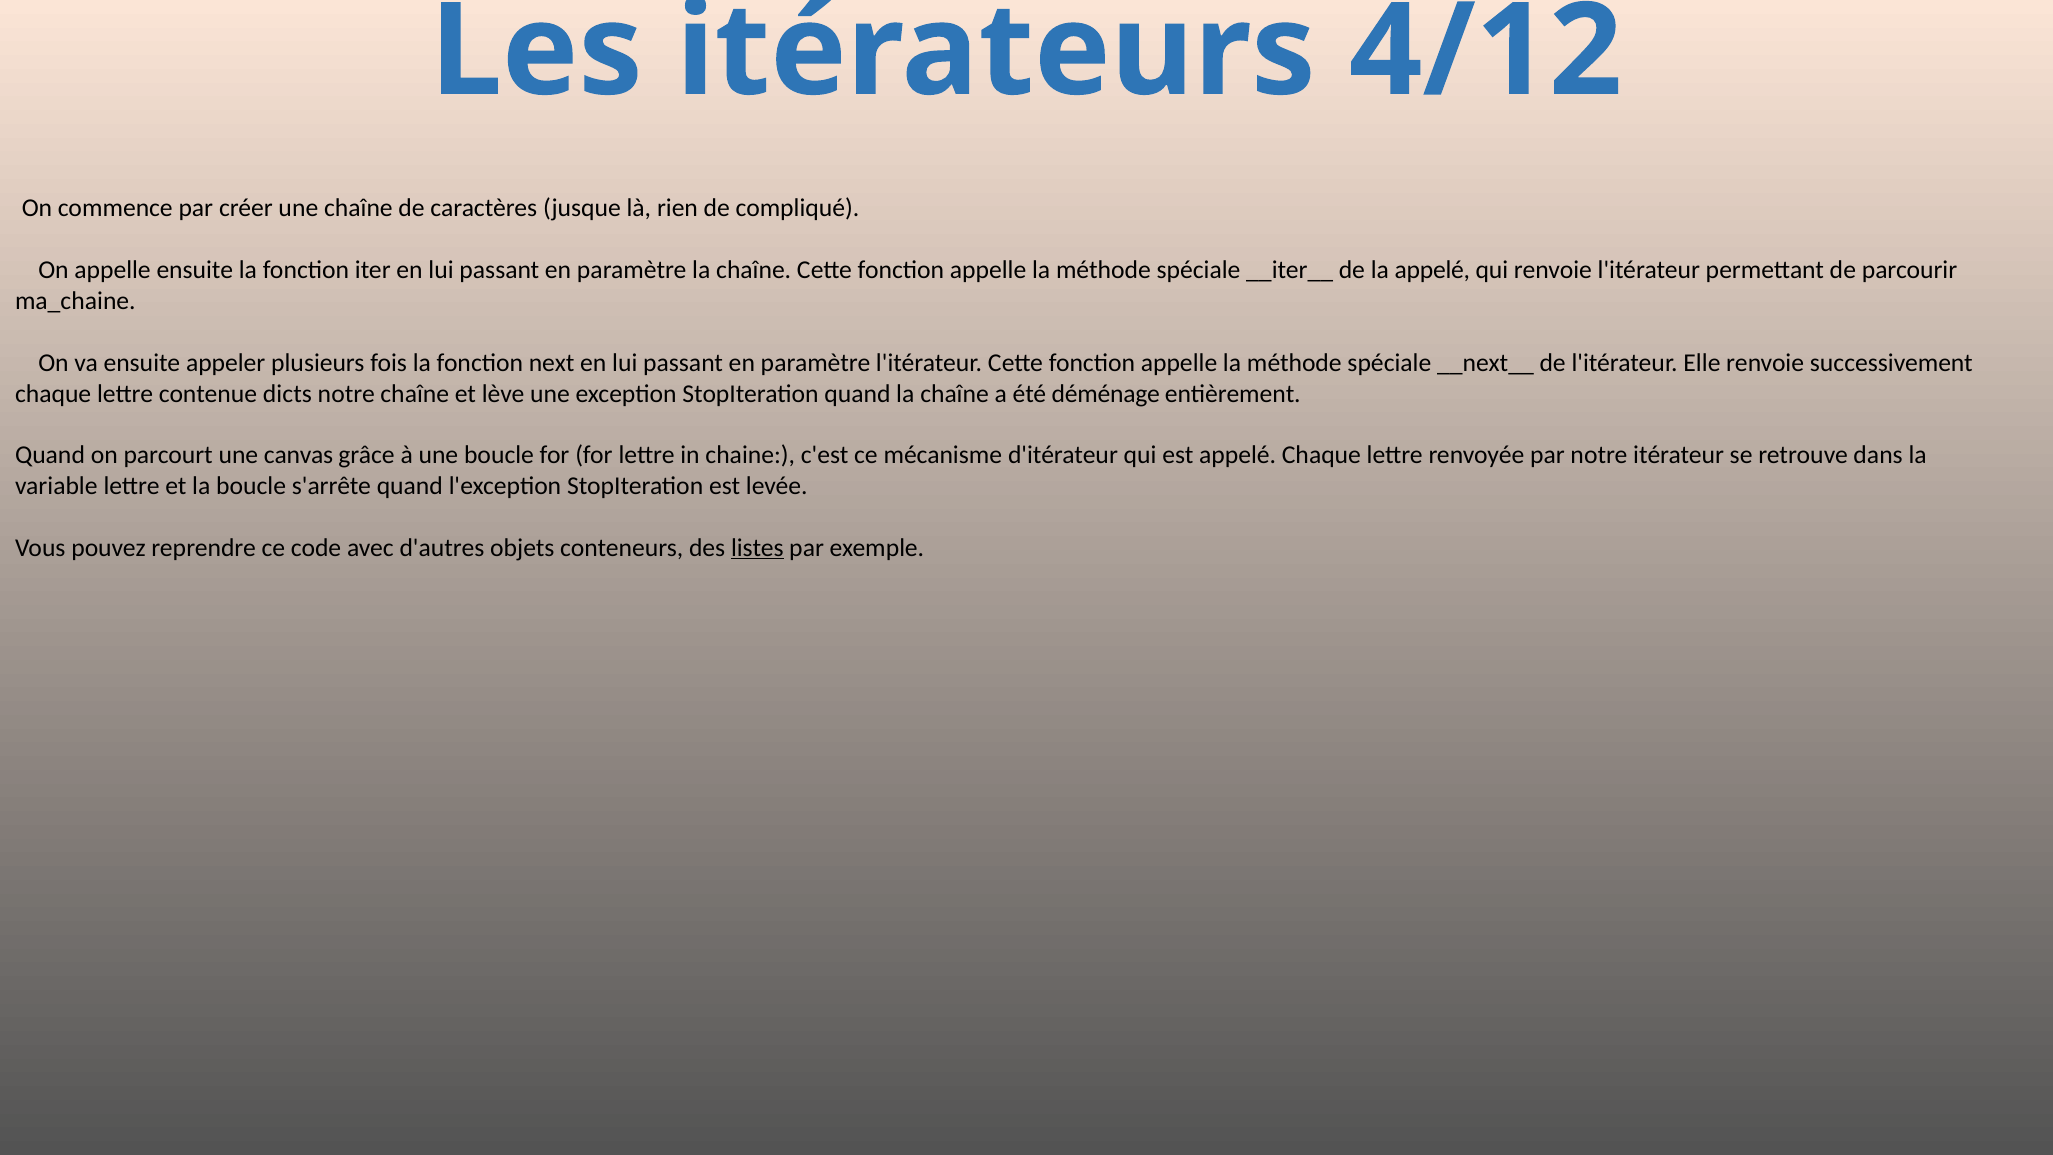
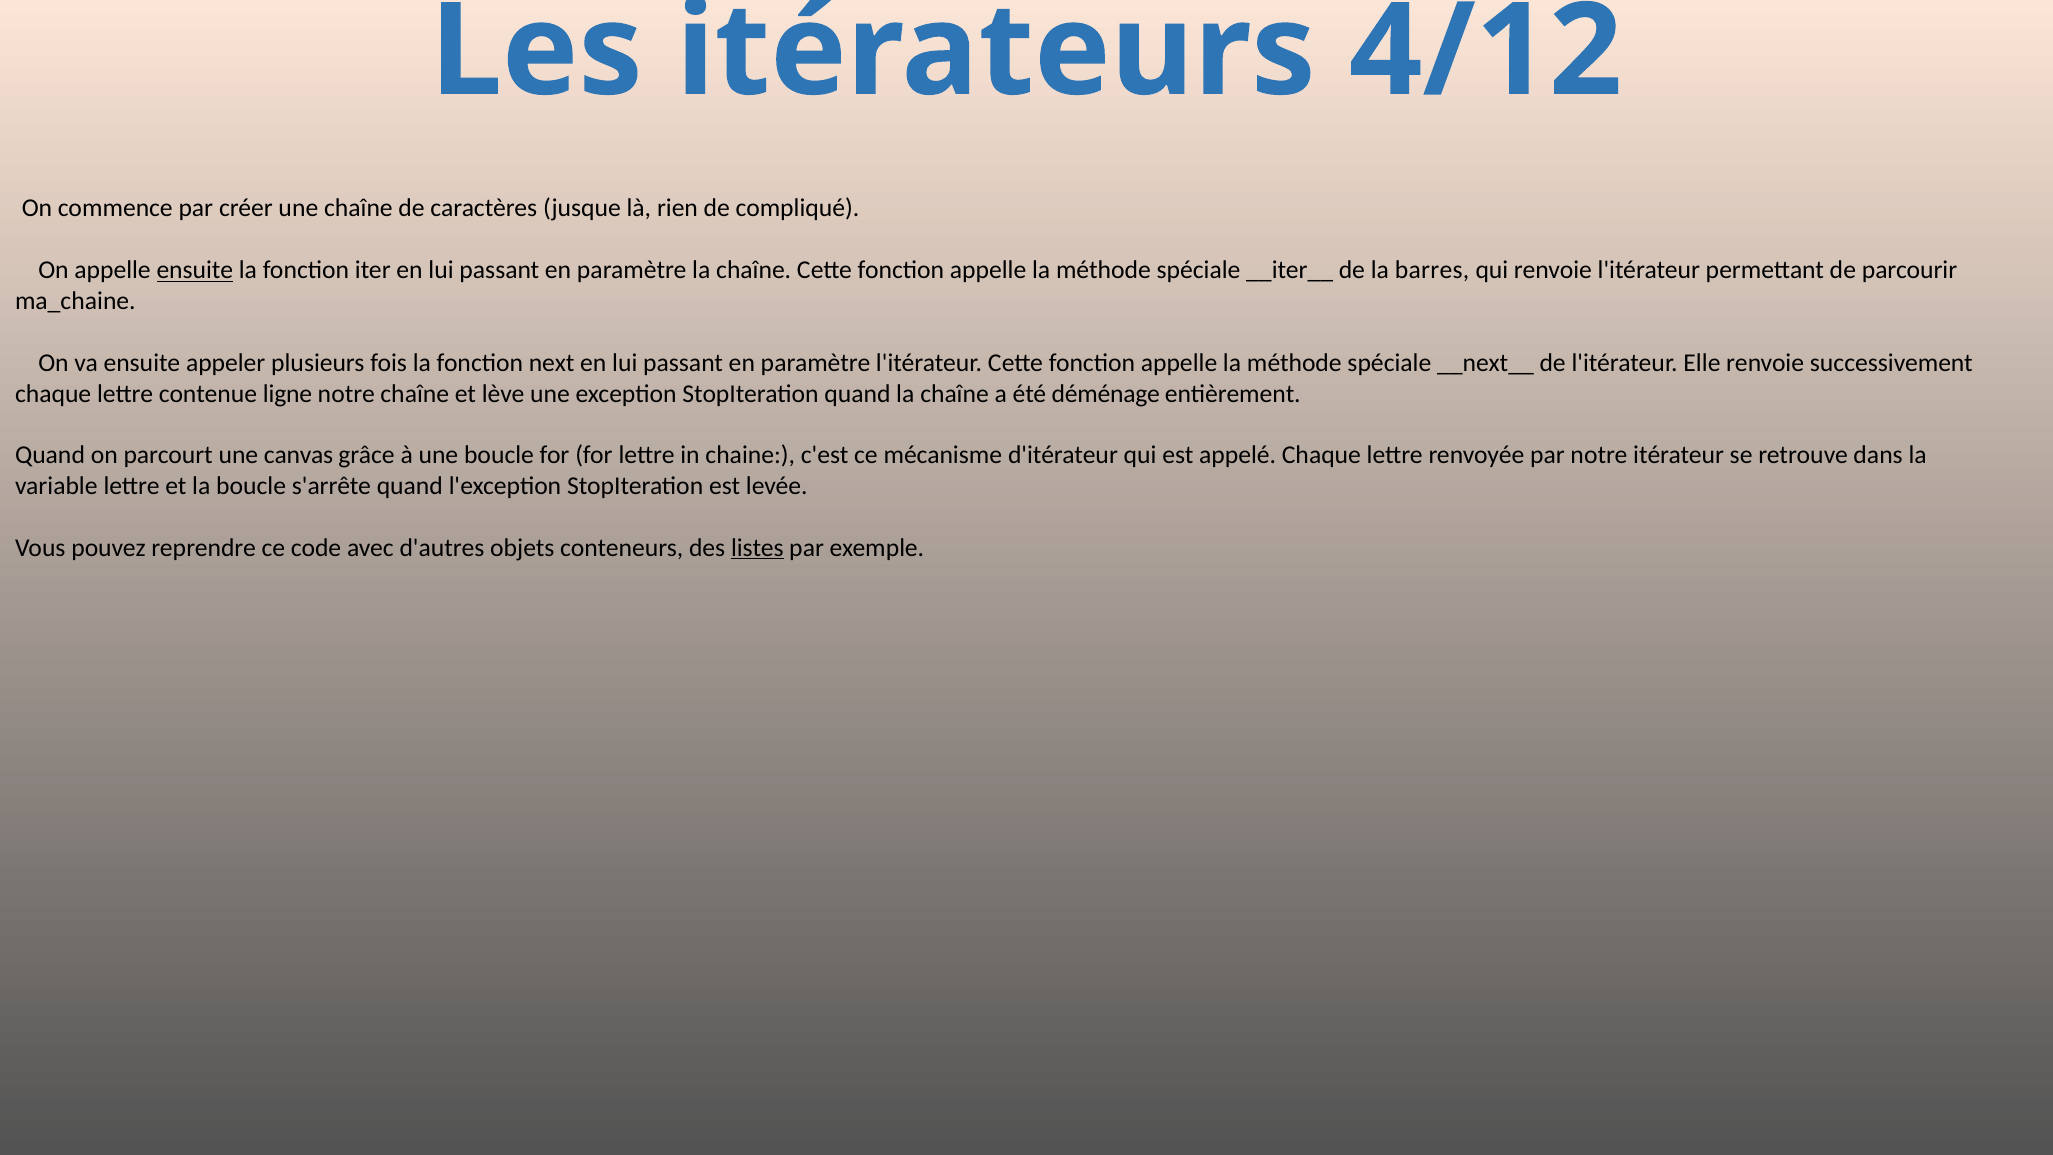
ensuite underline: none -> present (195, 270)
la appelé: appelé -> barres (1432, 270)
dicts: dicts -> ligne (288, 394)
